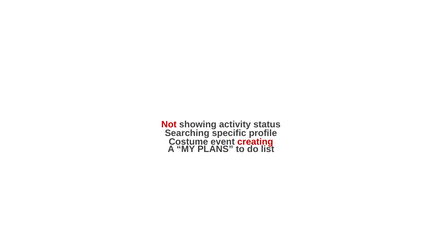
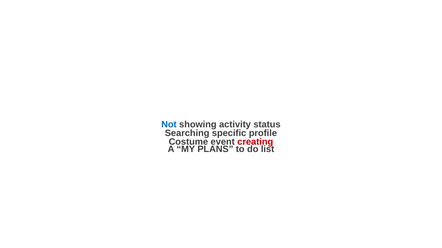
Not colour: red -> blue (169, 125)
